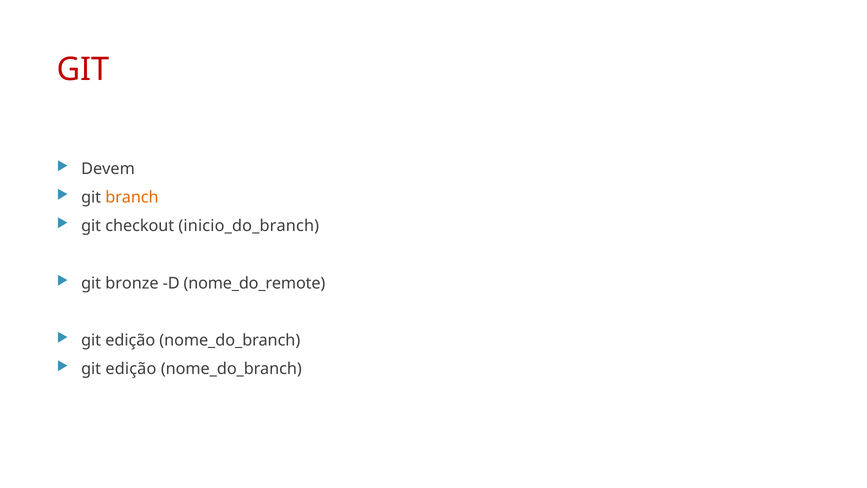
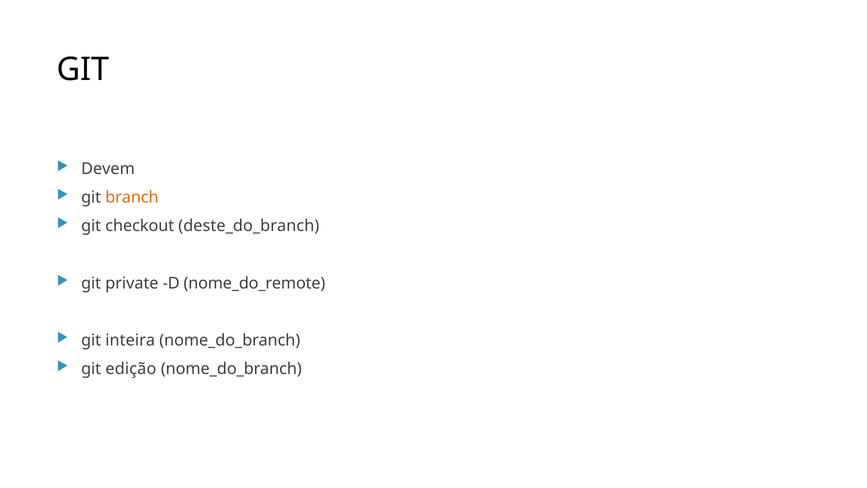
GIT colour: red -> black (83, 69)
inicio_do_branch: inicio_do_branch -> deste_do_branch (249, 226)
bronze: bronze -> private (132, 283)
edição: edição -> inteira (130, 340)
